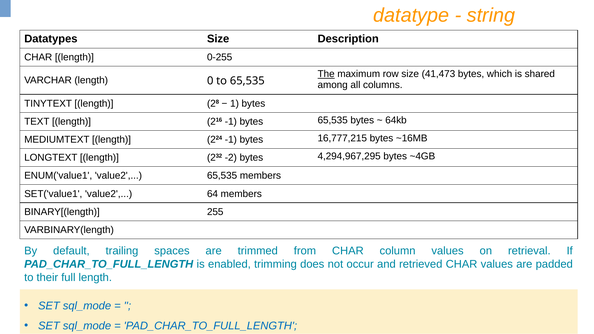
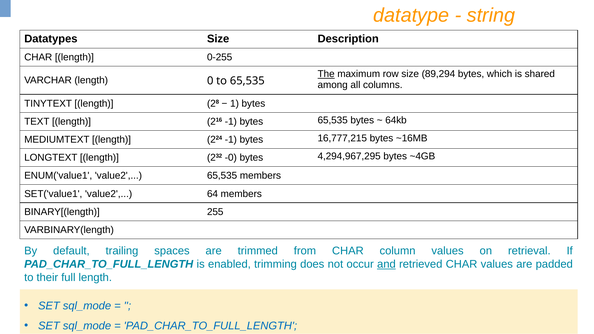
41,473: 41,473 -> 89,294 (438, 74)
-2: -2 -> -0 (231, 158)
and underline: none -> present (386, 264)
